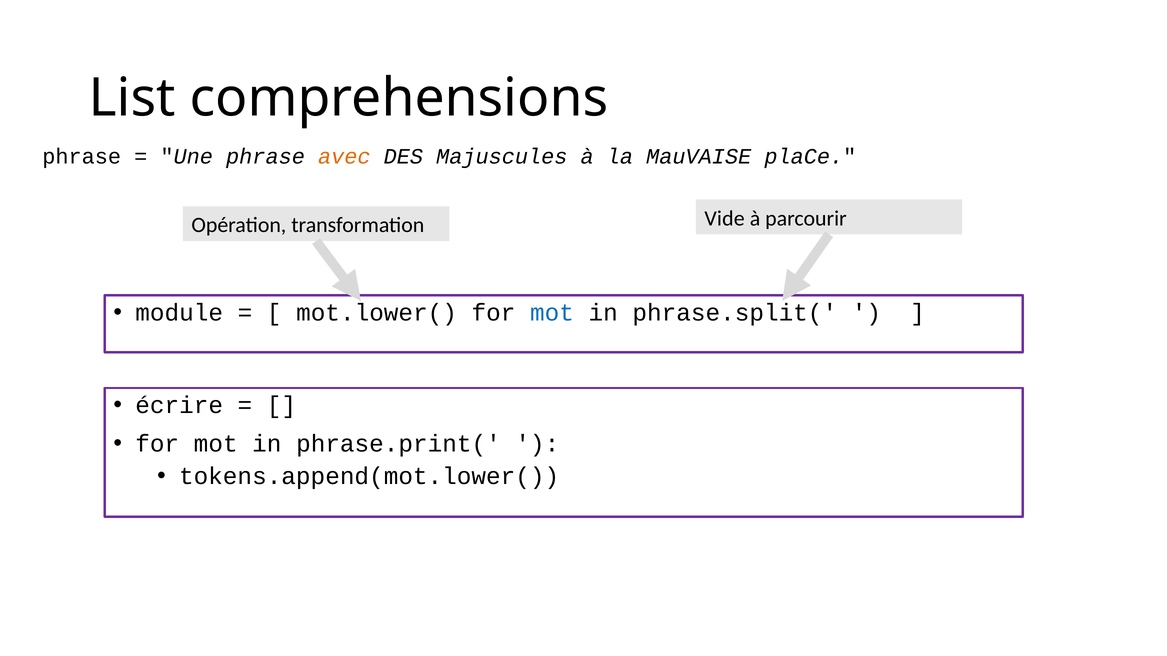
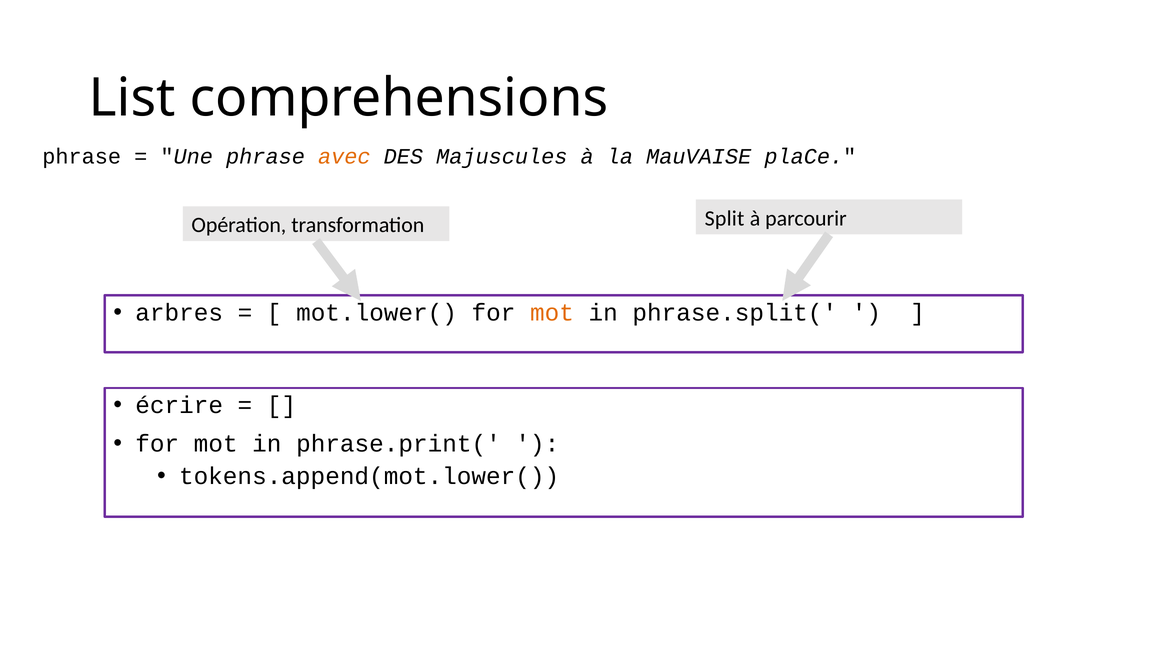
Vide: Vide -> Split (725, 219)
module: module -> arbres (179, 313)
mot colour: blue -> orange (552, 313)
